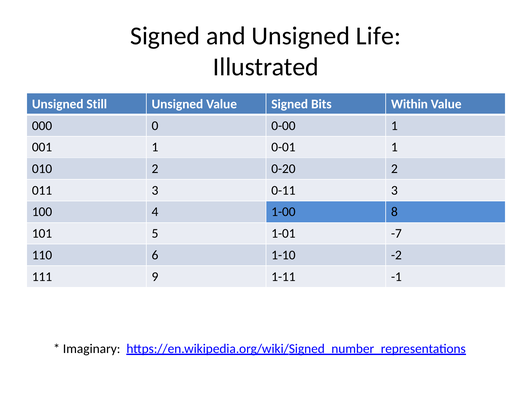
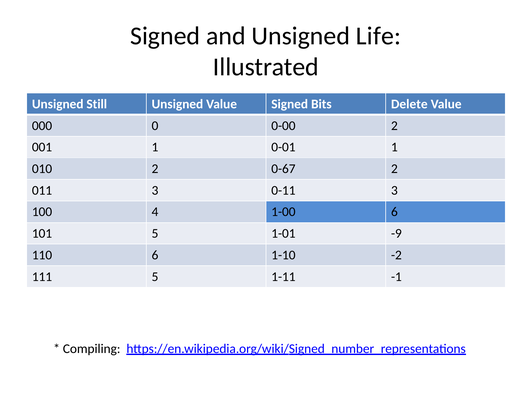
Within: Within -> Delete (409, 104)
0-00 1: 1 -> 2 (394, 126)
0-20: 0-20 -> 0-67 (283, 169)
1-00 8: 8 -> 6 (394, 212)
-7: -7 -> -9 (396, 233)
111 9: 9 -> 5 (155, 277)
Imaginary: Imaginary -> Compiling (92, 349)
